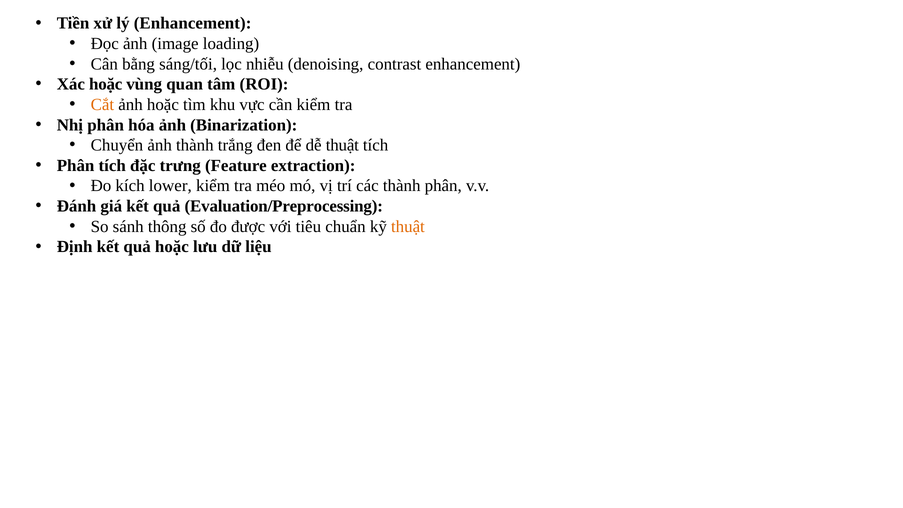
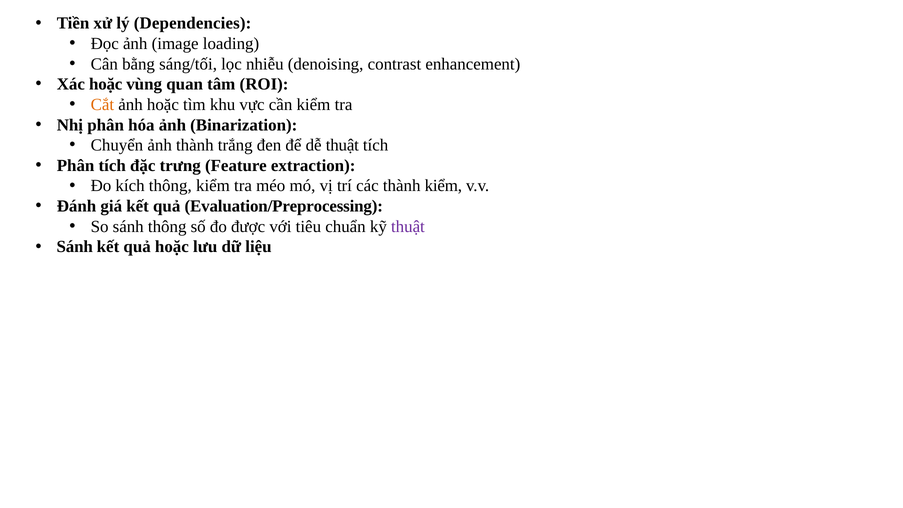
lý Enhancement: Enhancement -> Dependencies (193, 23)
kích lower: lower -> thông (170, 186)
thành phân: phân -> kiểm (443, 186)
thuật colour: orange -> purple (408, 226)
Định: Định -> Sánh (75, 247)
